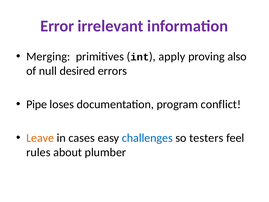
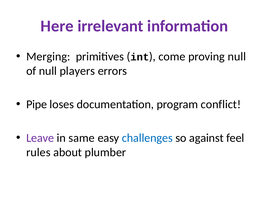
Error: Error -> Here (57, 26)
apply: apply -> come (172, 56)
proving also: also -> null (237, 56)
desired: desired -> players (77, 71)
Leave colour: orange -> purple (40, 138)
cases: cases -> same (82, 138)
testers: testers -> against (206, 138)
